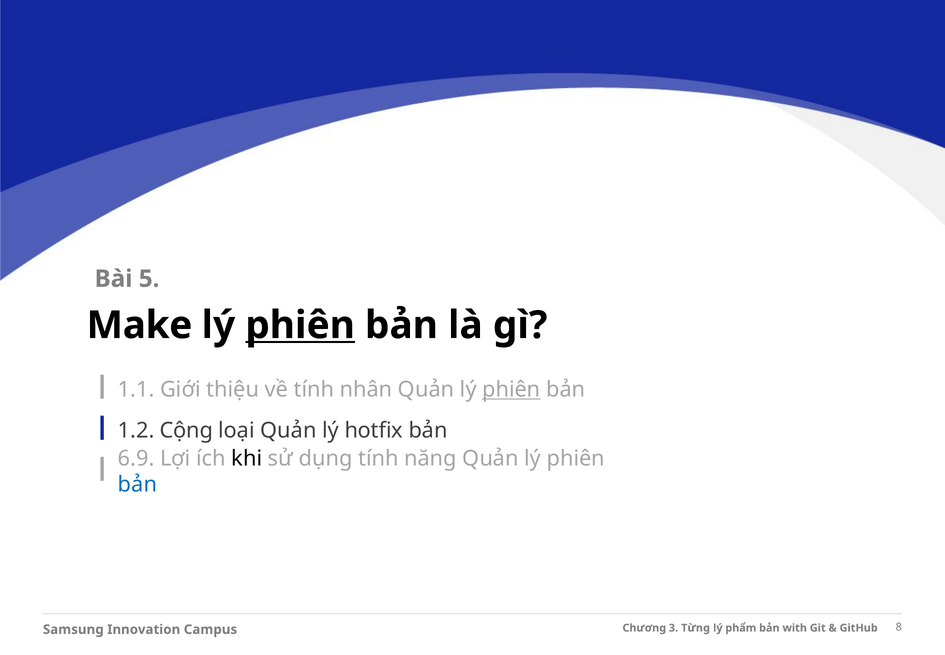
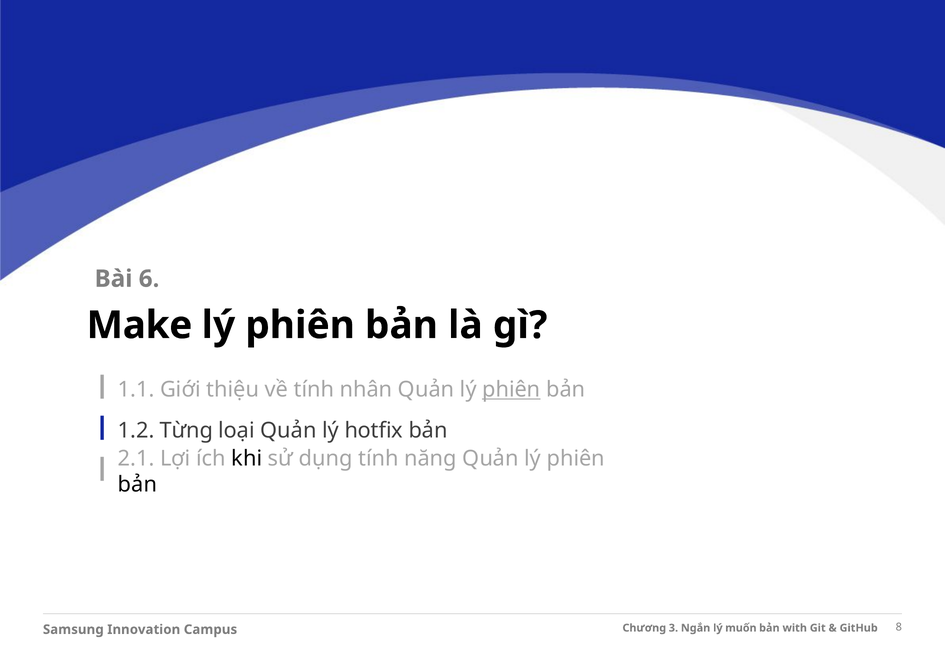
5: 5 -> 6 (149, 279)
phiên underline: present -> none (300, 325)
Cộng: Cộng -> Từng (186, 430)
6.9: 6.9 -> 2.1 (136, 458)
bản colour: blue -> black (137, 484)
Từng: Từng -> Ngắn (696, 627)
phẩm: phẩm -> muốn (741, 627)
